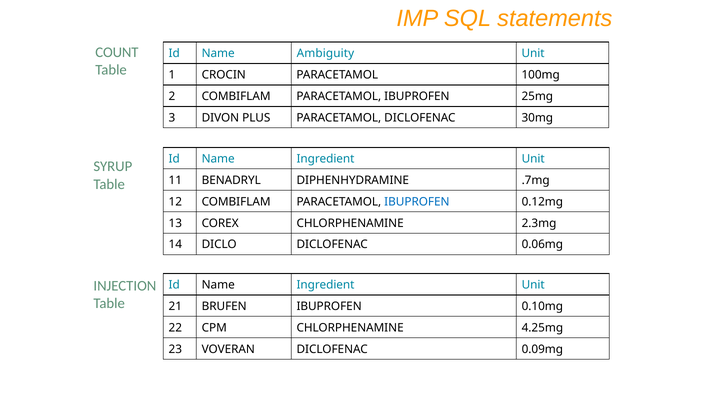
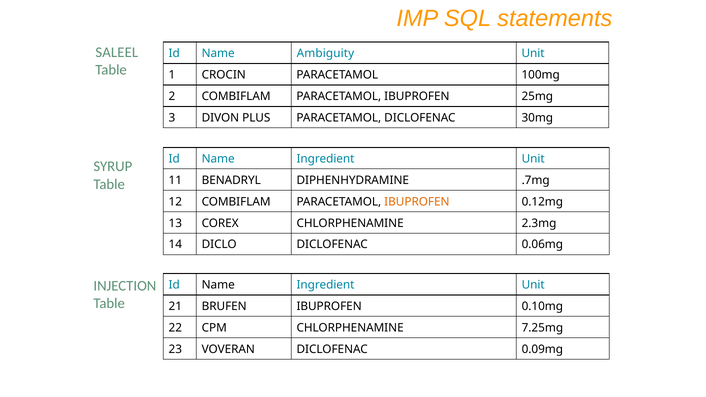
COUNT: COUNT -> SALEEL (117, 52)
IBUPROFEN colour: blue -> orange (417, 202)
4.25mg: 4.25mg -> 7.25mg (542, 328)
